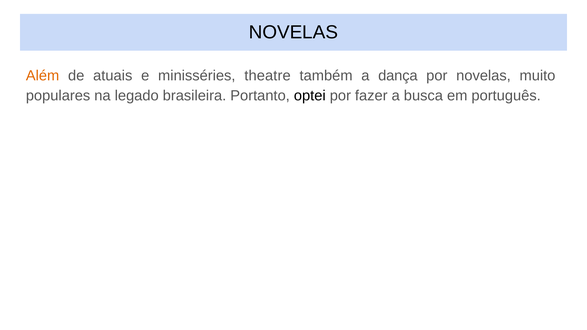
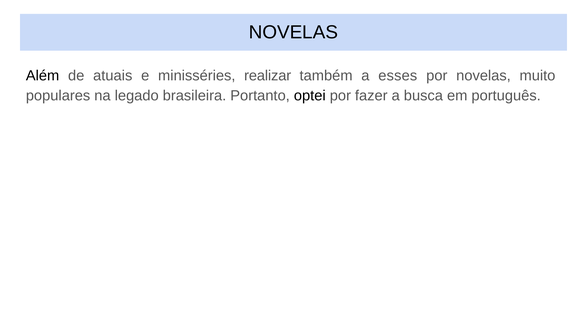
Além colour: orange -> black (43, 76)
theatre: theatre -> realizar (268, 76)
dança: dança -> esses (398, 76)
